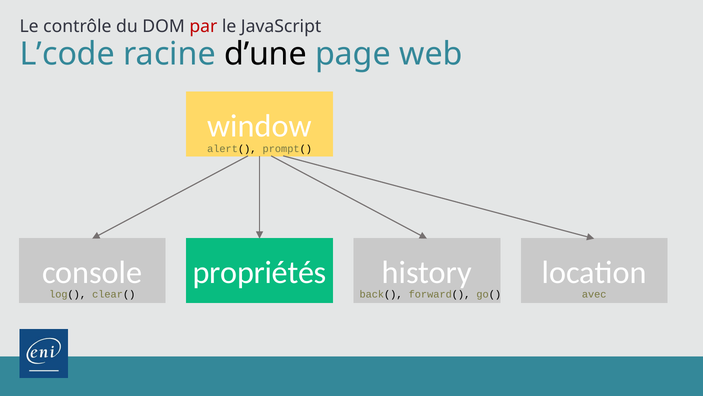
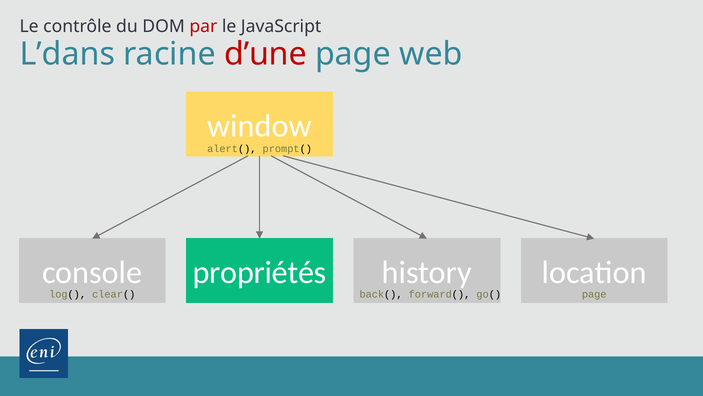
L’code: L’code -> L’dans (67, 54)
d’une colour: black -> red (266, 54)
go( avec: avec -> page (594, 294)
